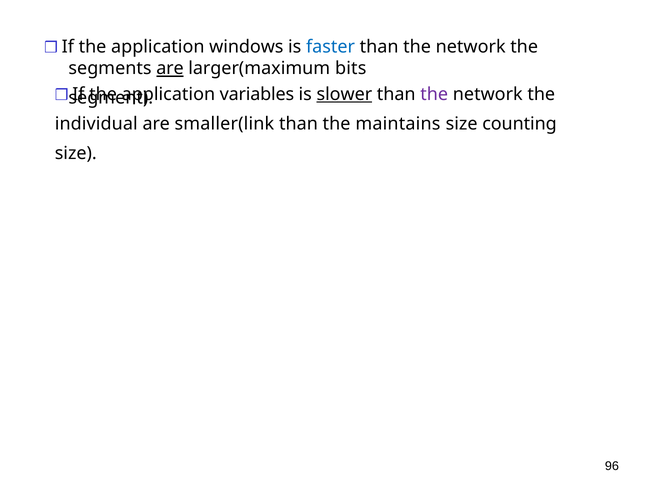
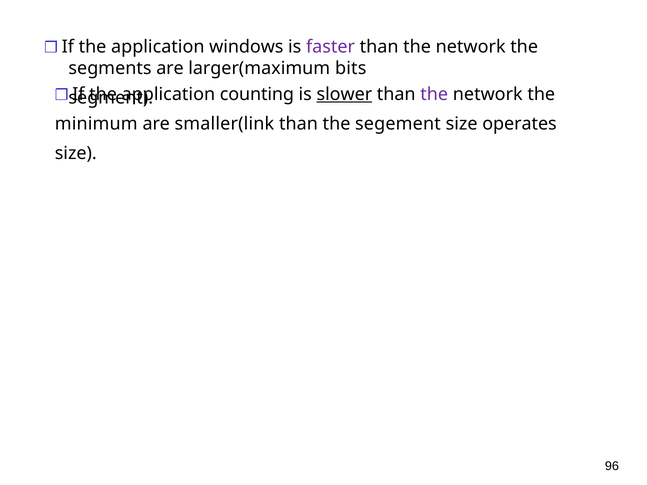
faster colour: blue -> purple (331, 47)
are underline: present -> none (170, 69)
variables: variables -> counting (257, 94)
individual: individual -> minimum (96, 124)
maintains: maintains -> segement (398, 124)
counting: counting -> operates (519, 124)
